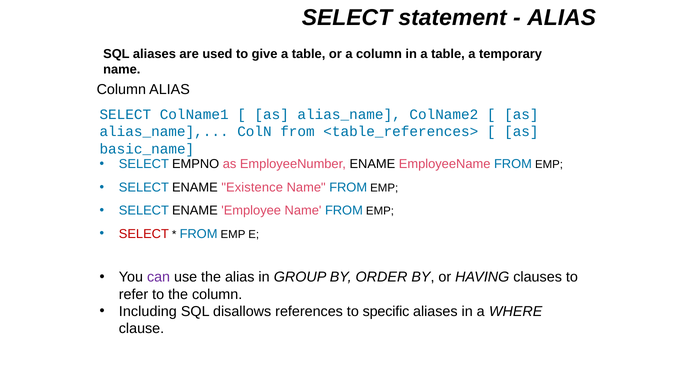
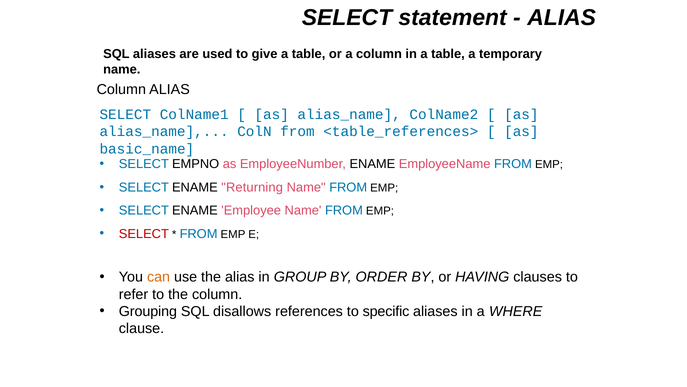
Existence: Existence -> Returning (252, 187)
can colour: purple -> orange (159, 277)
Including: Including -> Grouping (148, 311)
